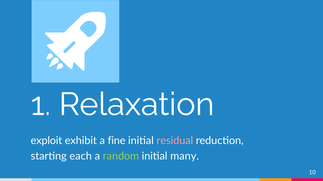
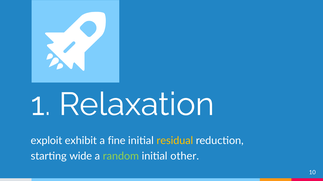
residual colour: pink -> yellow (175, 141)
each: each -> wide (81, 157)
many: many -> other (185, 157)
